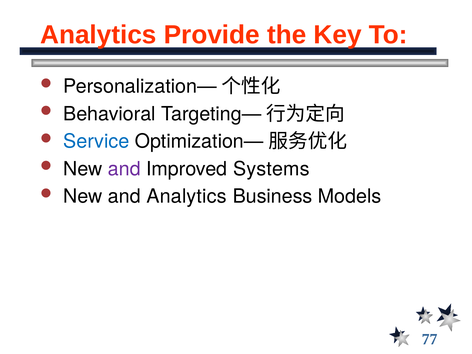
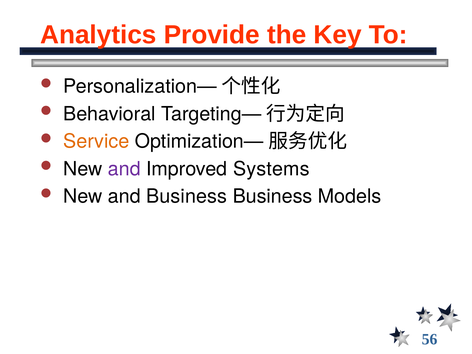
Service colour: blue -> orange (96, 141)
and Analytics: Analytics -> Business (187, 197)
77: 77 -> 56 (430, 339)
